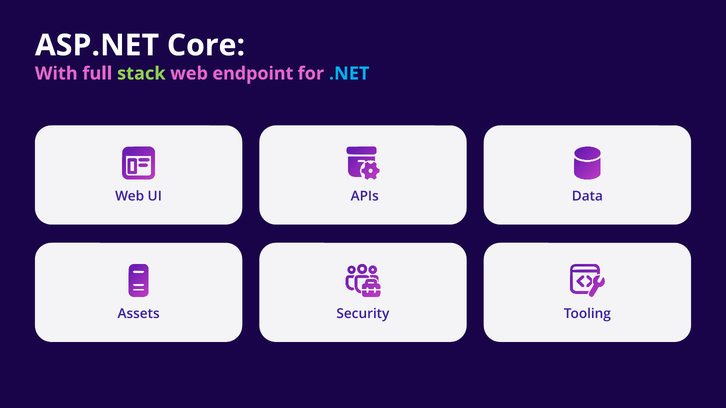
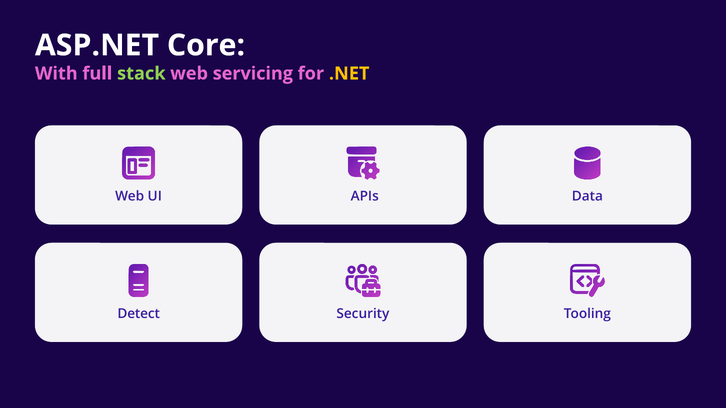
endpoint: endpoint -> servicing (253, 74)
.NET colour: light blue -> yellow (349, 74)
Assets: Assets -> Detect (139, 314)
